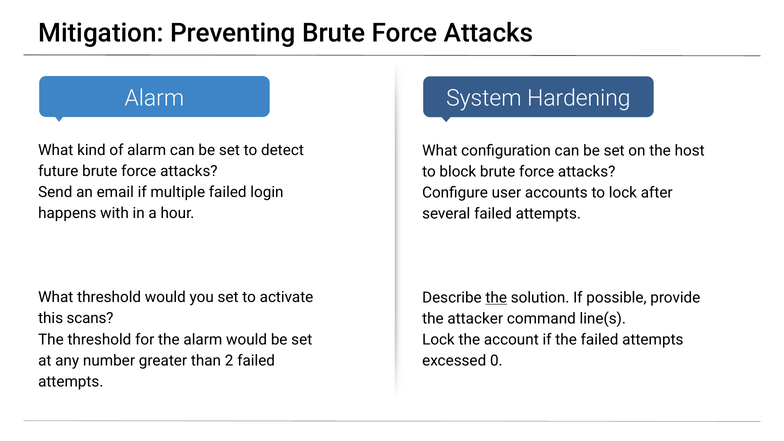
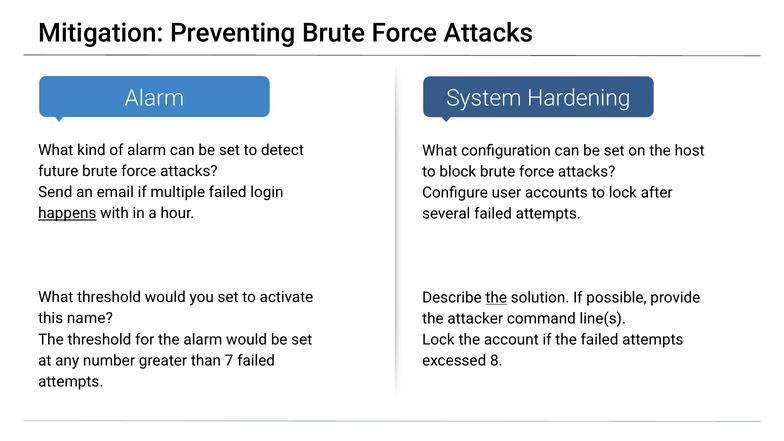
happens underline: none -> present (67, 213)
scans: scans -> name (90, 318)
2: 2 -> 7 (229, 361)
0: 0 -> 8 (496, 361)
